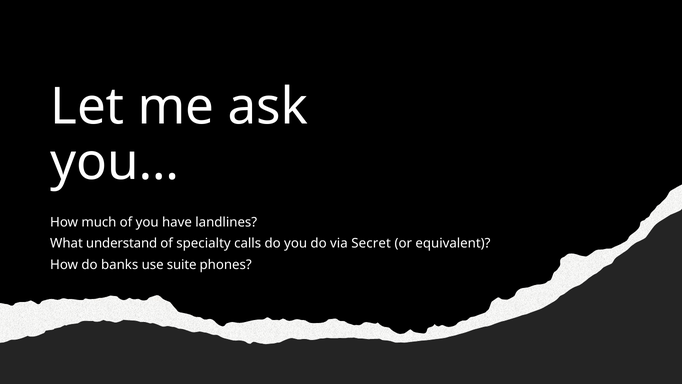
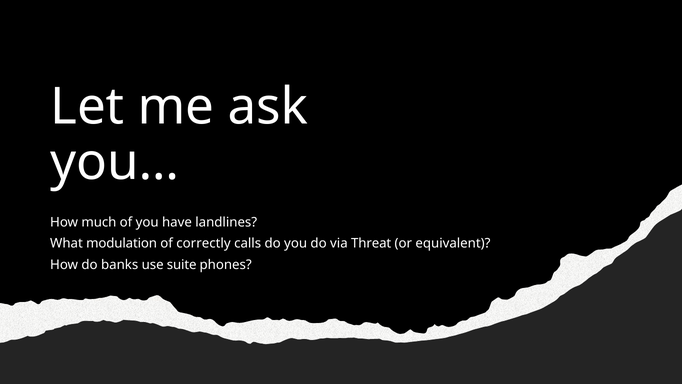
understand: understand -> modulation (122, 243)
specialty: specialty -> correctly (203, 243)
Secret: Secret -> Threat (371, 243)
